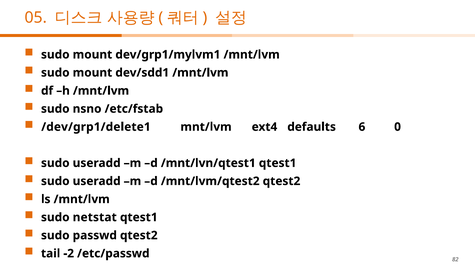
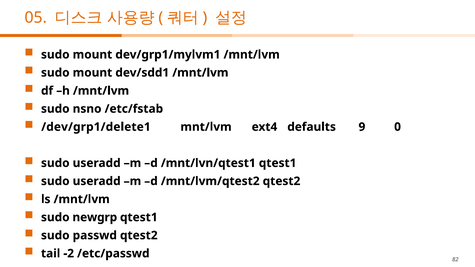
6: 6 -> 9 (362, 127)
netstat: netstat -> newgrp (95, 217)
